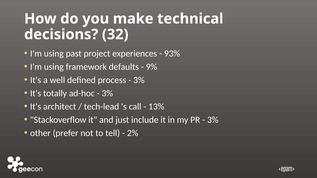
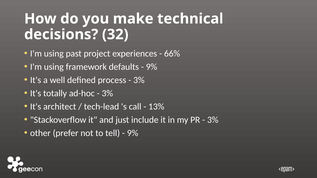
93%: 93% -> 66% (172, 54)
2%: 2% -> 9% (133, 133)
